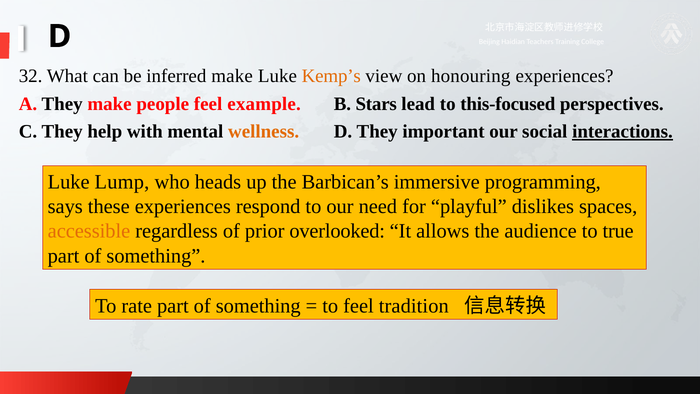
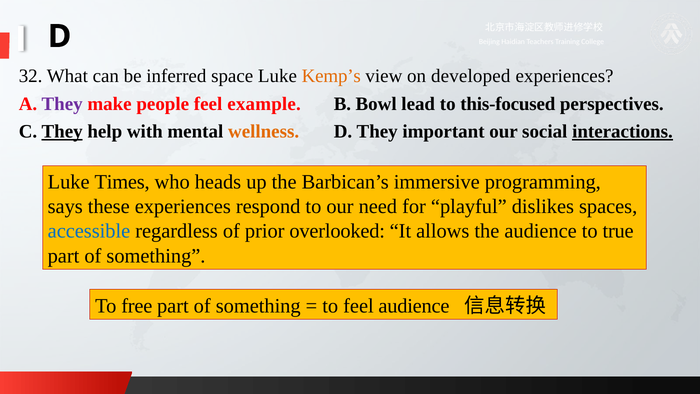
inferred make: make -> space (232, 76)
honouring: honouring -> developed (471, 76)
They colour: black -> purple (62, 104)
Stars: Stars -> Bowl (376, 104)
They underline: none -> present (62, 132)
Lump: Lump -> Times (122, 182)
accessible colour: orange -> blue (89, 231)
rate: rate -> free (137, 306)
feel tradition: tradition -> audience (414, 306)
